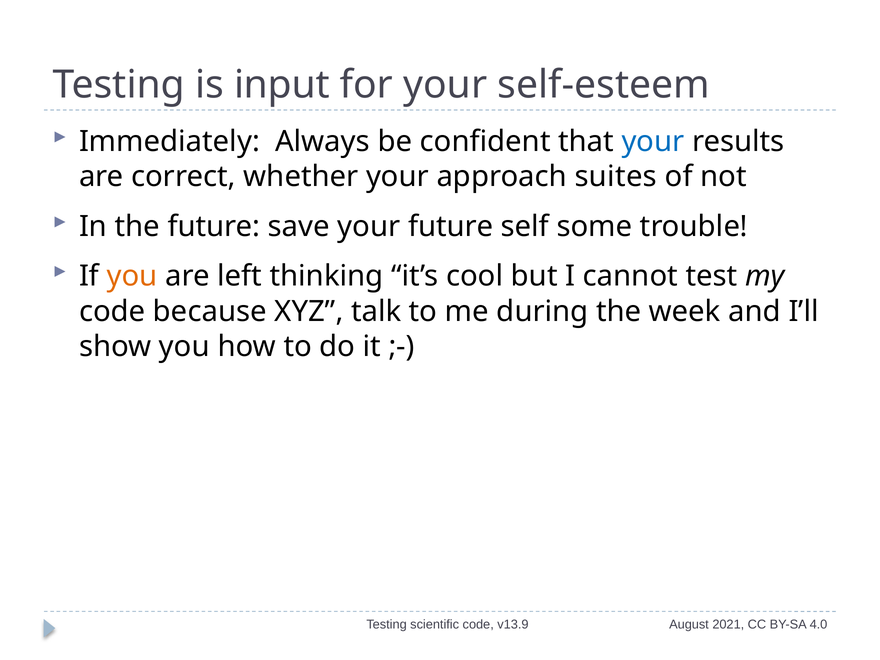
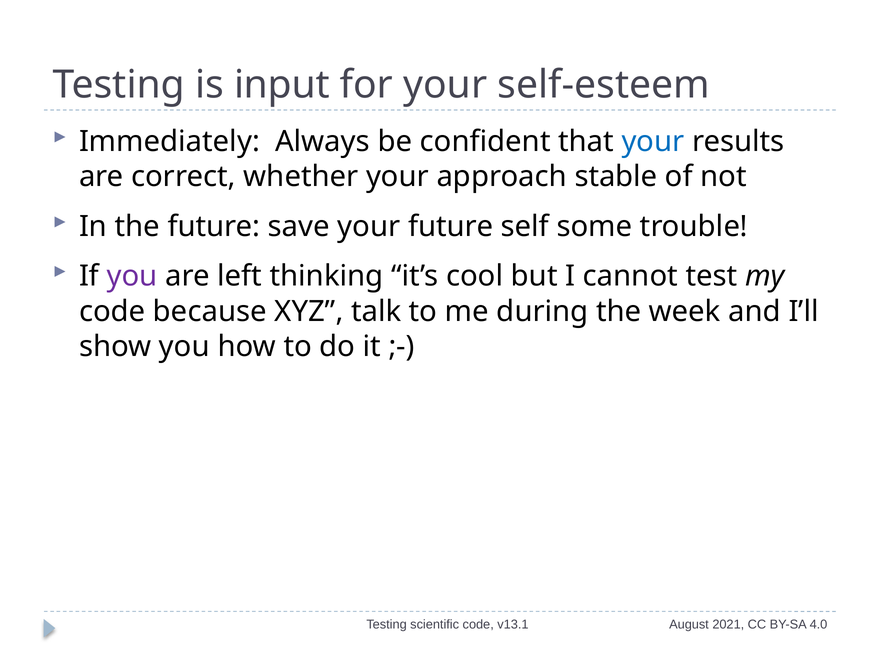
suites: suites -> stable (616, 177)
you colour: orange -> purple (132, 276)
v13.9: v13.9 -> v13.1 (513, 625)
